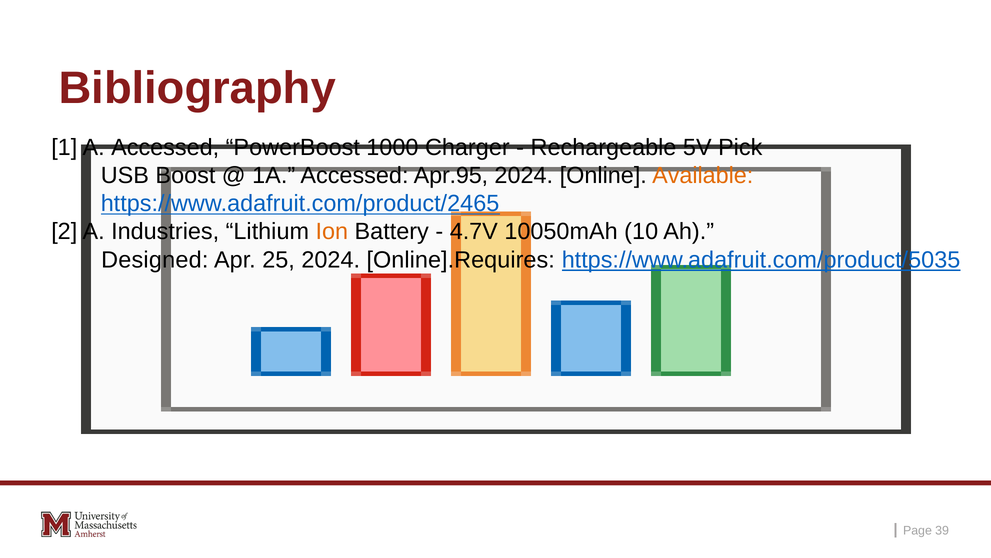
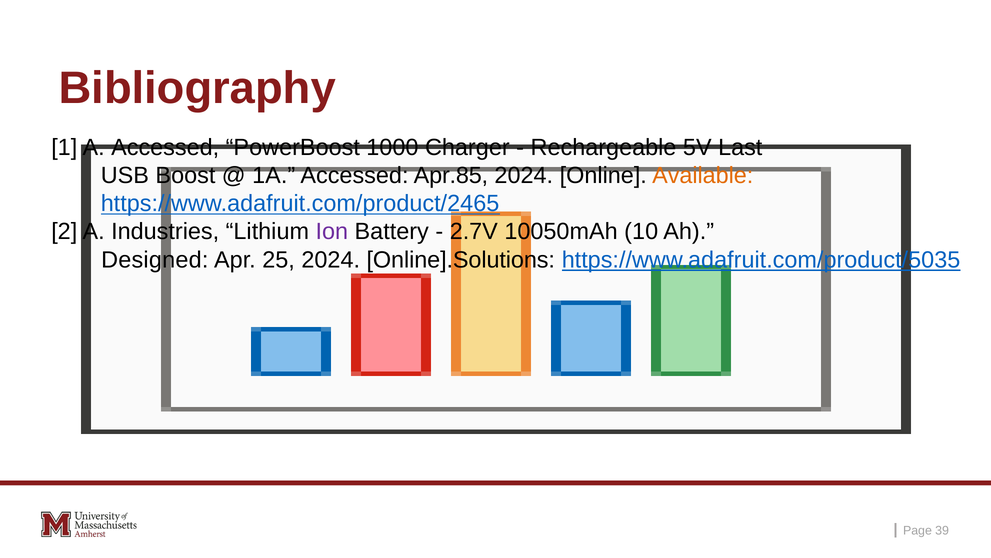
Pick: Pick -> Last (740, 147)
Apr.95: Apr.95 -> Apr.85 (451, 175)
Ion colour: orange -> purple (332, 232)
4.7V: 4.7V -> 2.7V (474, 232)
Online].Requires: Online].Requires -> Online].Solutions (461, 260)
